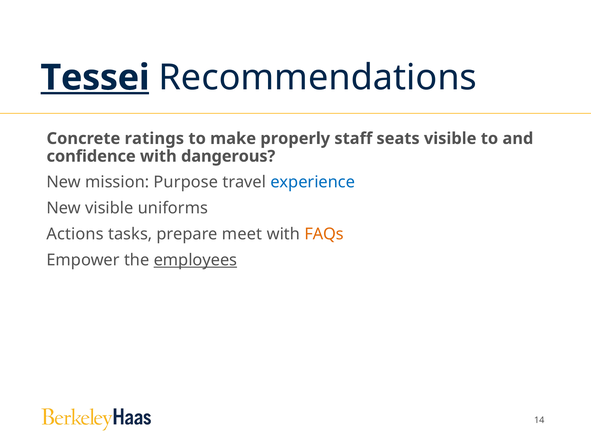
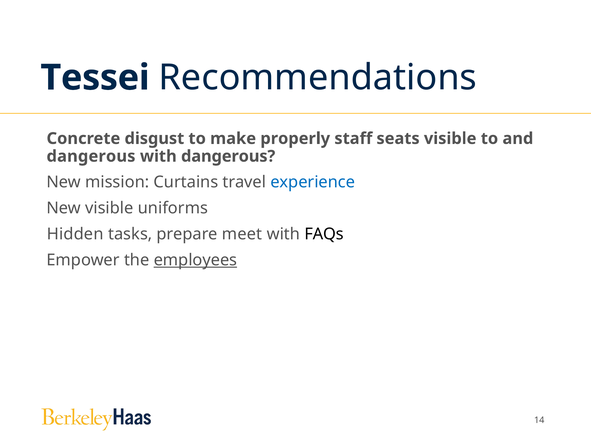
Tessei underline: present -> none (95, 78)
ratings: ratings -> disgust (154, 139)
confidence: confidence -> dangerous (91, 156)
Purpose: Purpose -> Curtains (186, 182)
Actions: Actions -> Hidden (75, 234)
FAQs colour: orange -> black (324, 234)
